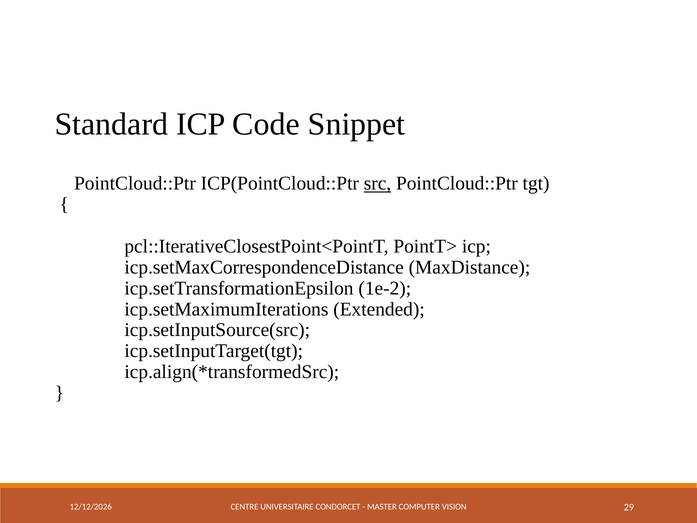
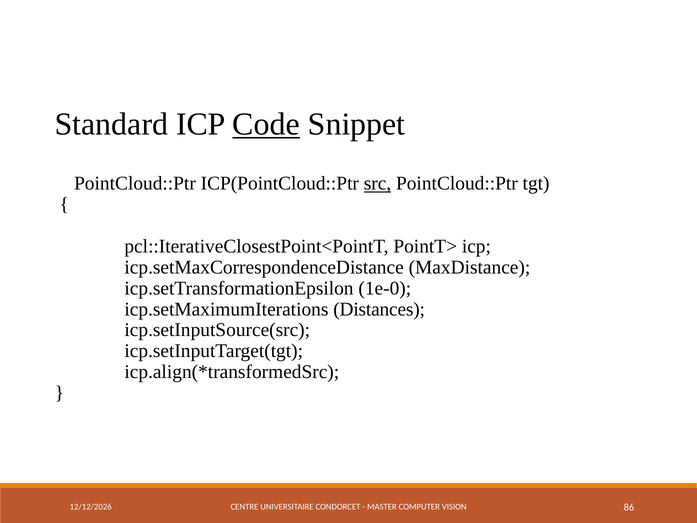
Code underline: none -> present (266, 124)
1e-2: 1e-2 -> 1e-0 (385, 288)
Extended: Extended -> Distances (379, 309)
29: 29 -> 86 (629, 507)
